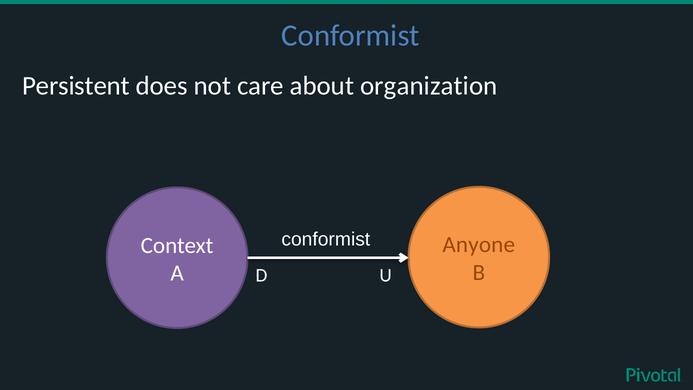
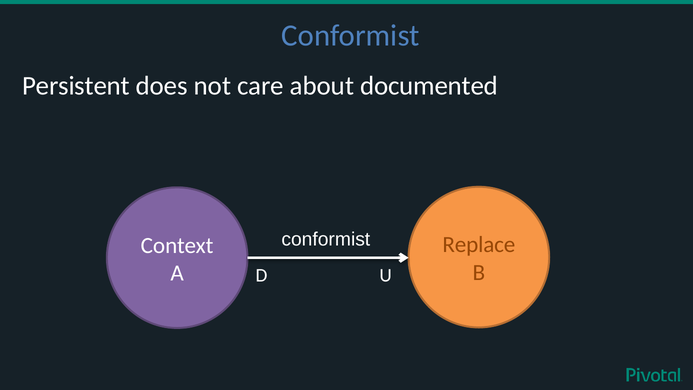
organization: organization -> documented (429, 86)
Anyone: Anyone -> Replace (479, 245)
